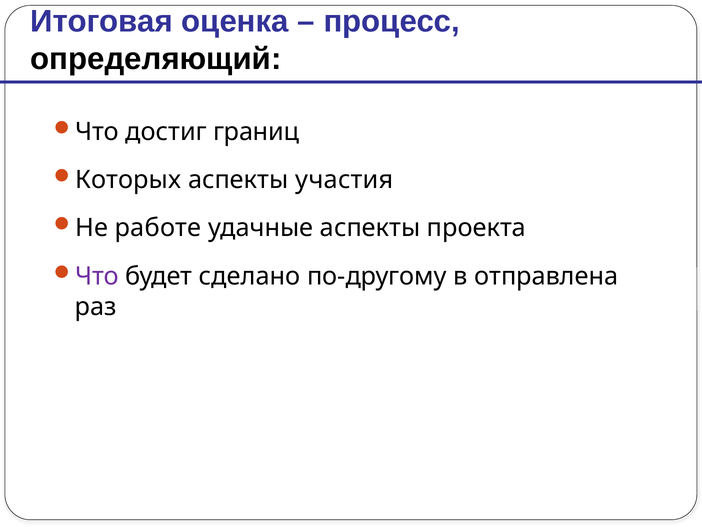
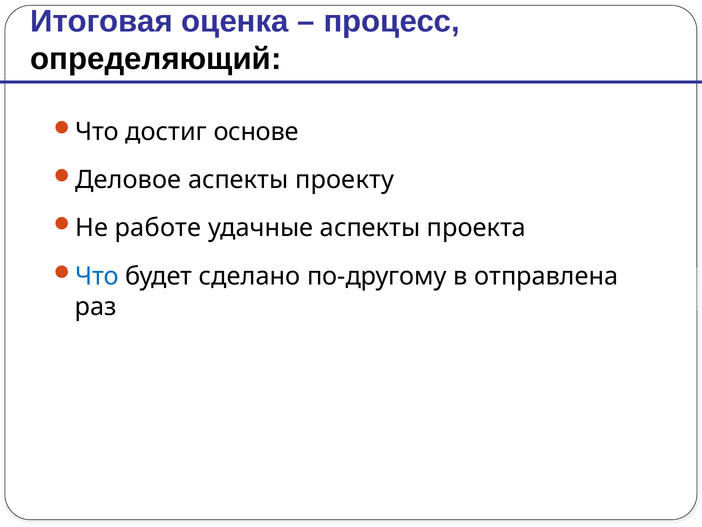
границ: границ -> основе (256, 132)
Которых: Которых -> Деловое (128, 180)
участия: участия -> проекту (345, 180)
Что colour: purple -> blue (97, 276)
